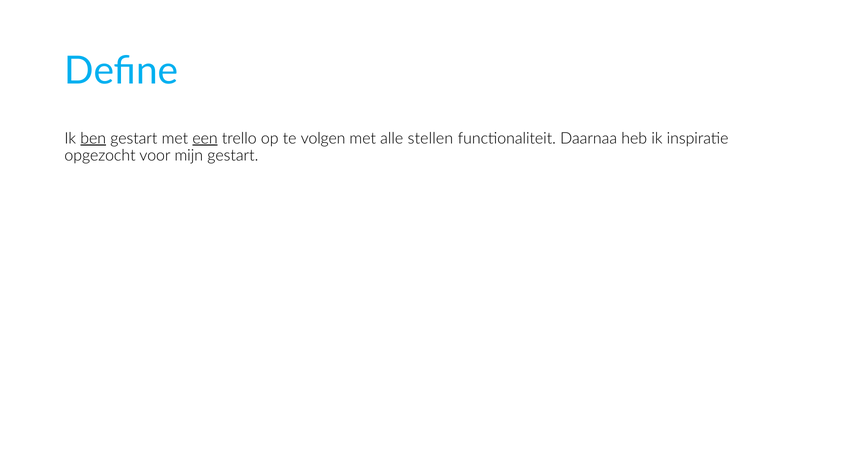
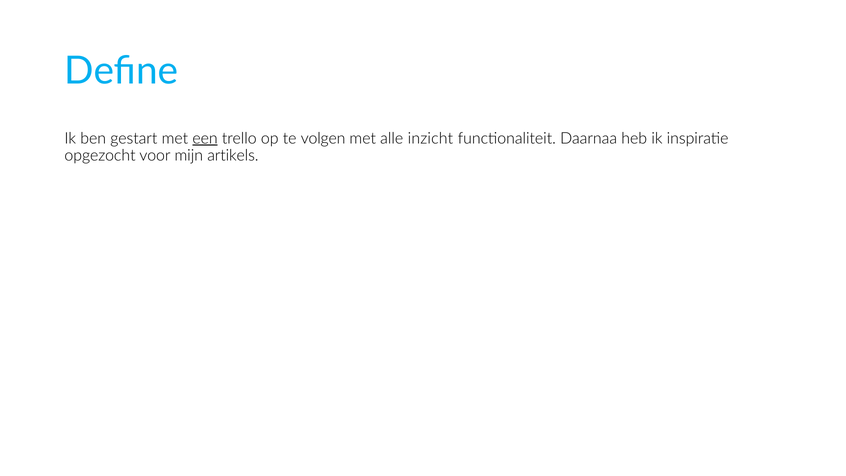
ben underline: present -> none (93, 138)
stellen: stellen -> inzicht (430, 138)
mijn gestart: gestart -> artikels (233, 155)
